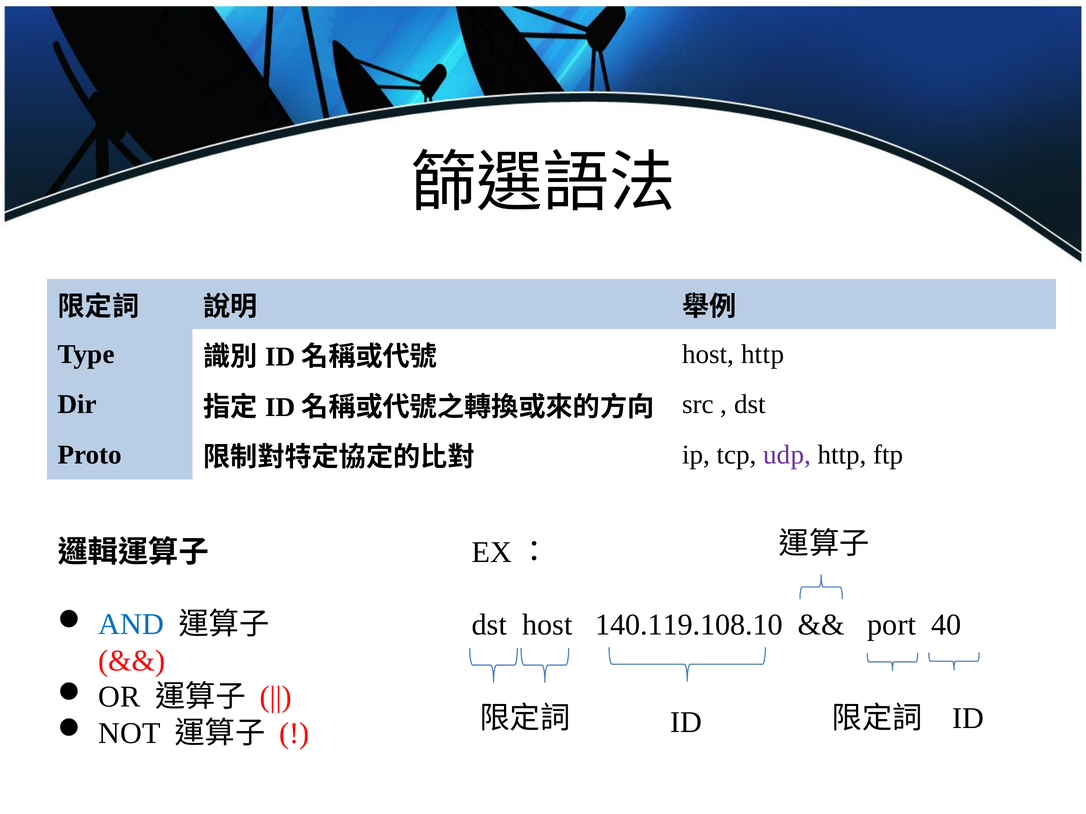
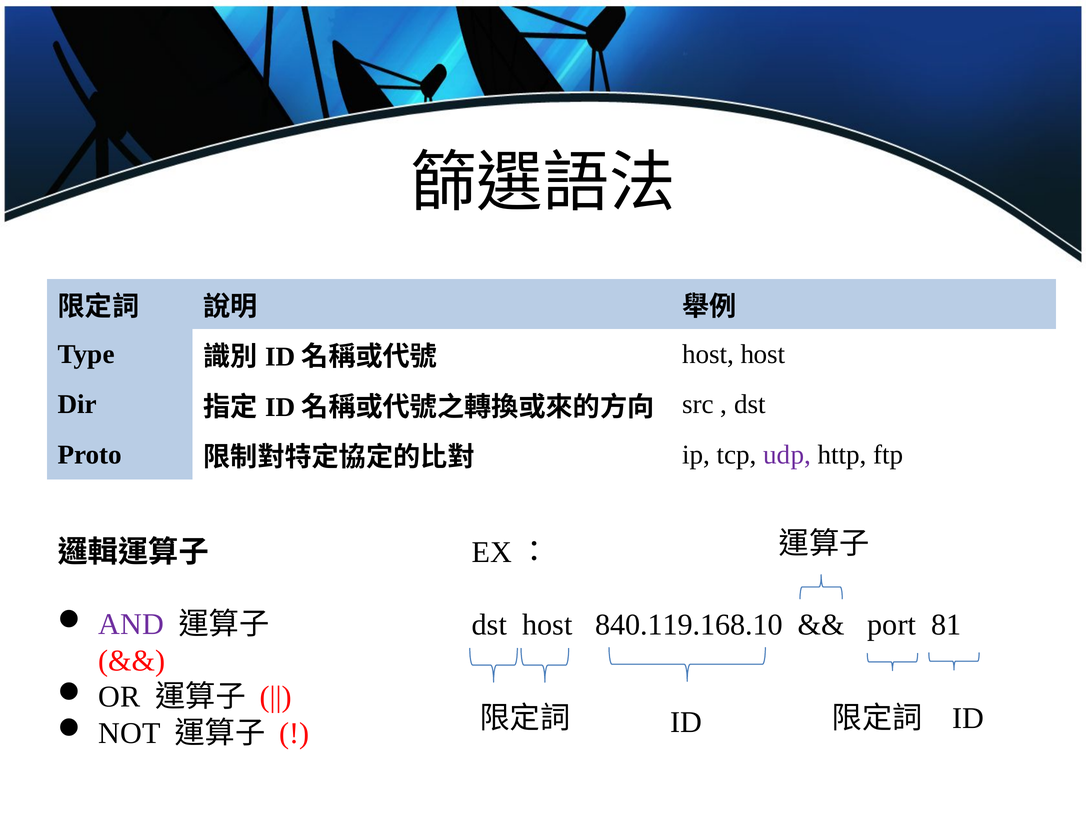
host http: http -> host (763, 355)
AND colour: blue -> purple (131, 625)
140.119.108.10: 140.119.108.10 -> 840.119.168.10 (689, 625)
40: 40 -> 81 (946, 625)
